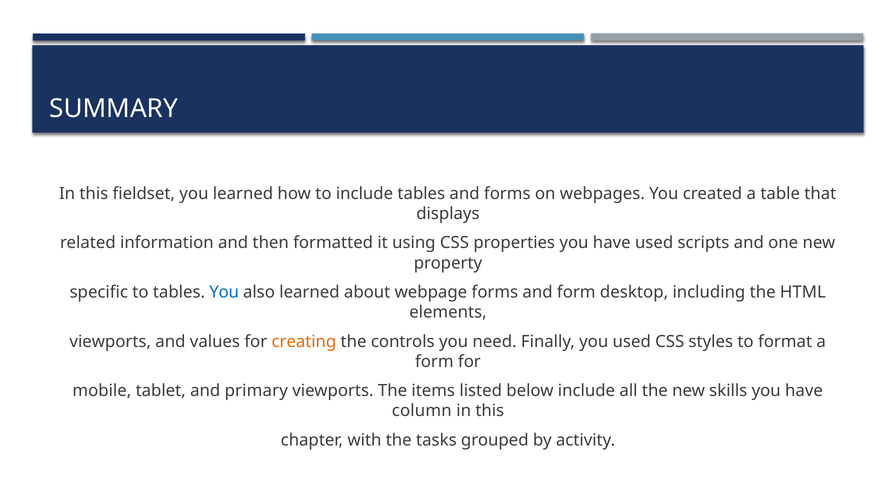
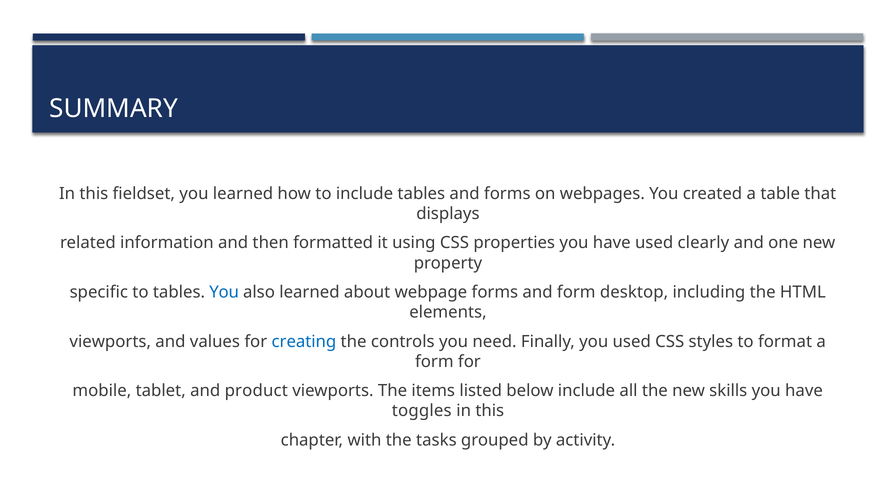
scripts: scripts -> clearly (703, 243)
creating colour: orange -> blue (304, 341)
primary: primary -> product (256, 391)
column: column -> toggles (422, 411)
